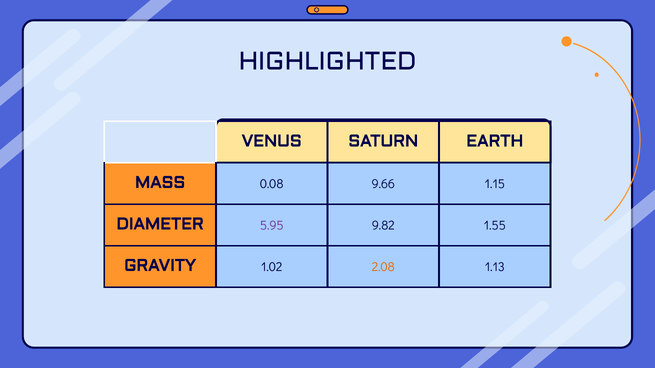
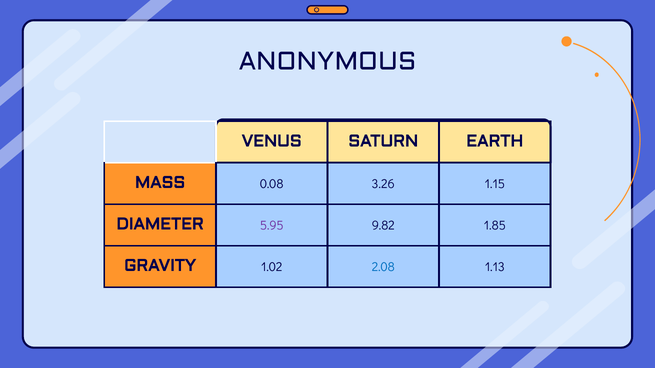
HIGHLIGHTED: HIGHLIGHTED -> ANONYMOUS (328, 62)
9.66: 9.66 -> 3.26 (383, 184)
1.55: 1.55 -> 1.85 (495, 226)
2.08 colour: orange -> blue (383, 268)
